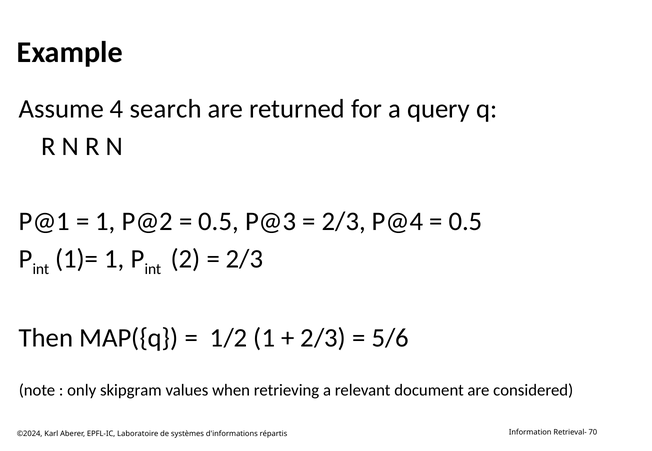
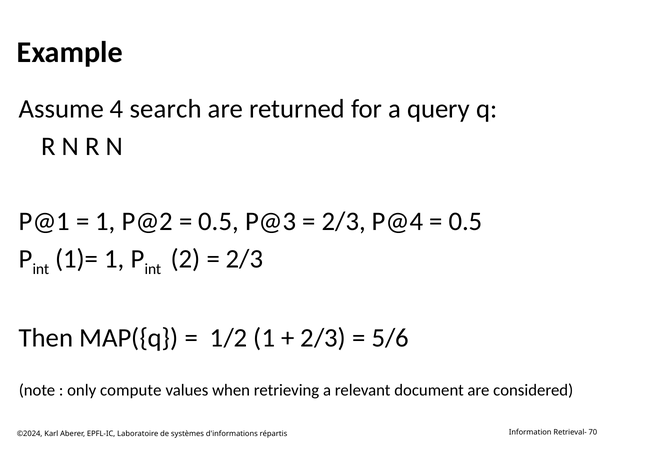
skipgram: skipgram -> compute (131, 391)
